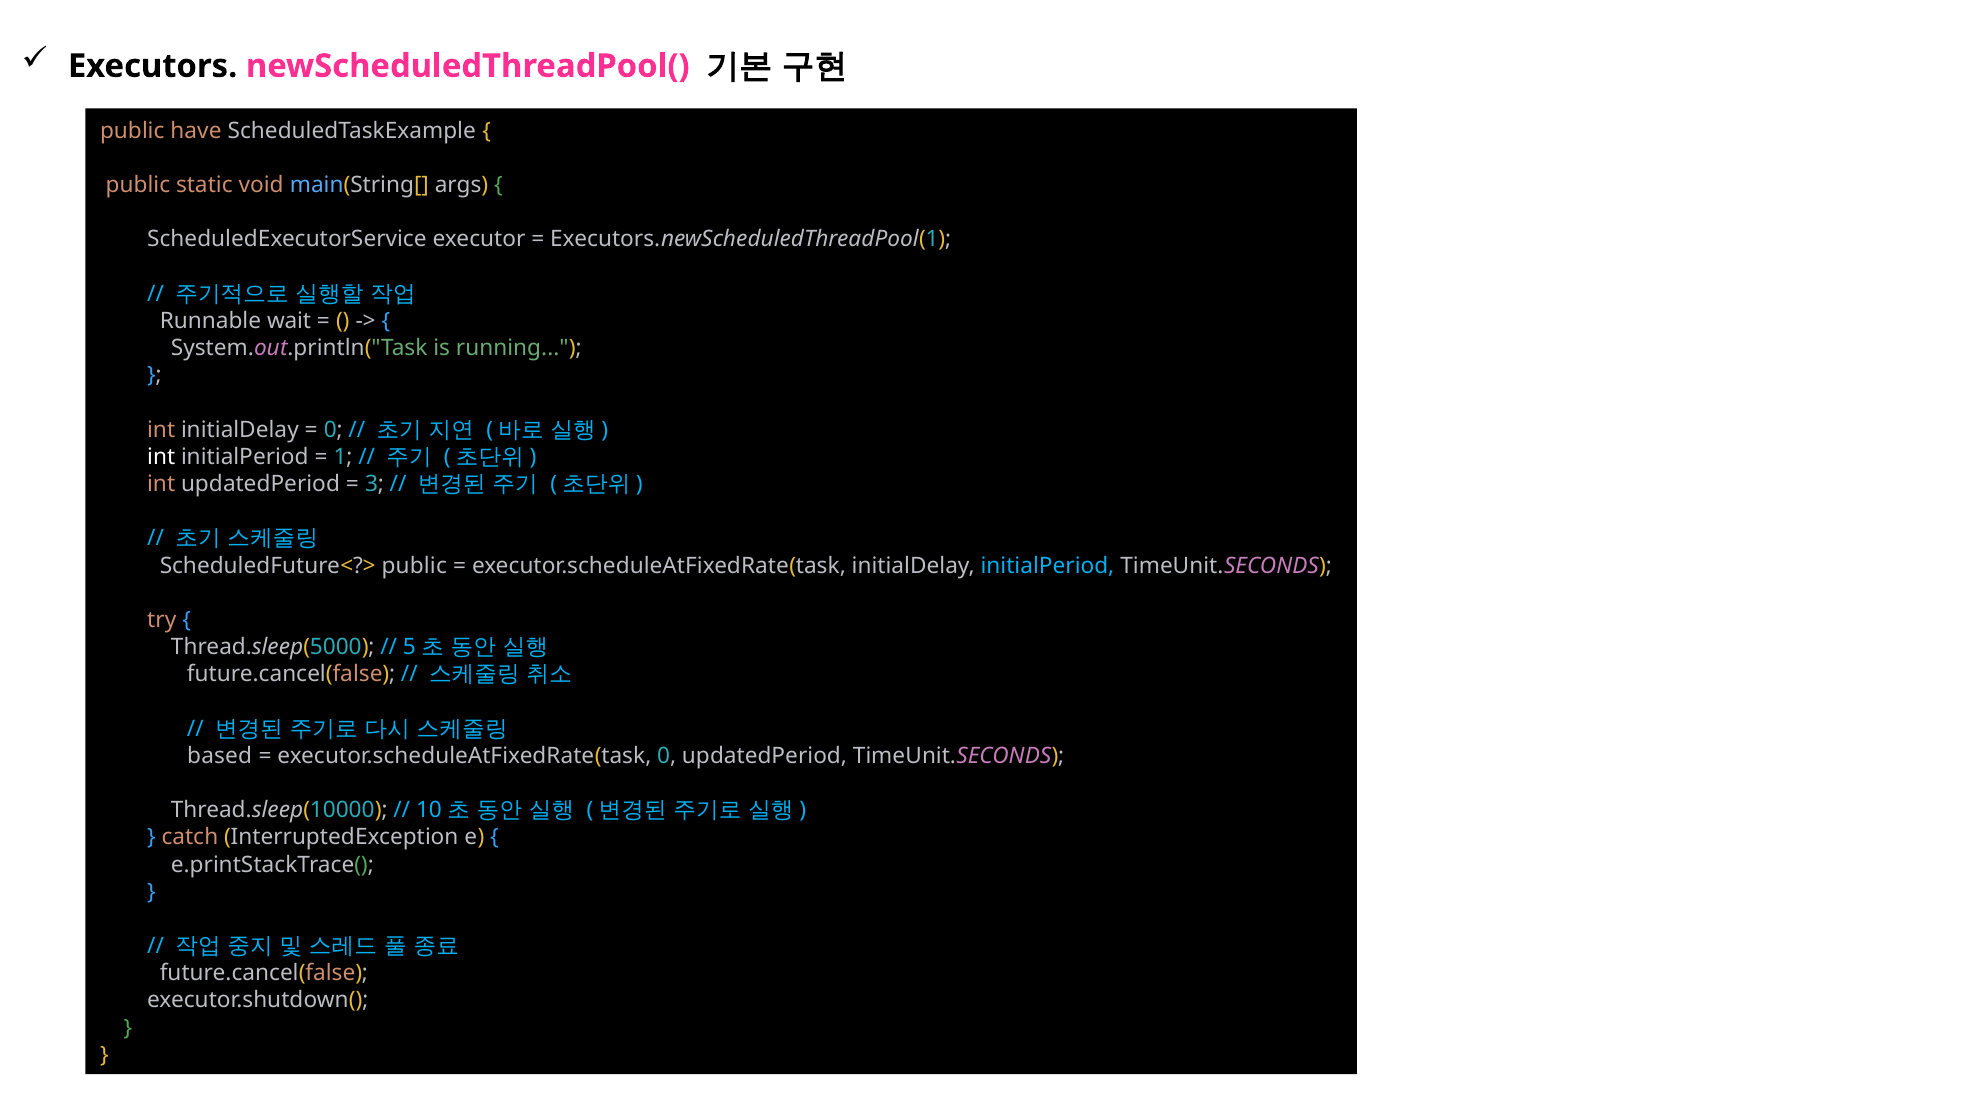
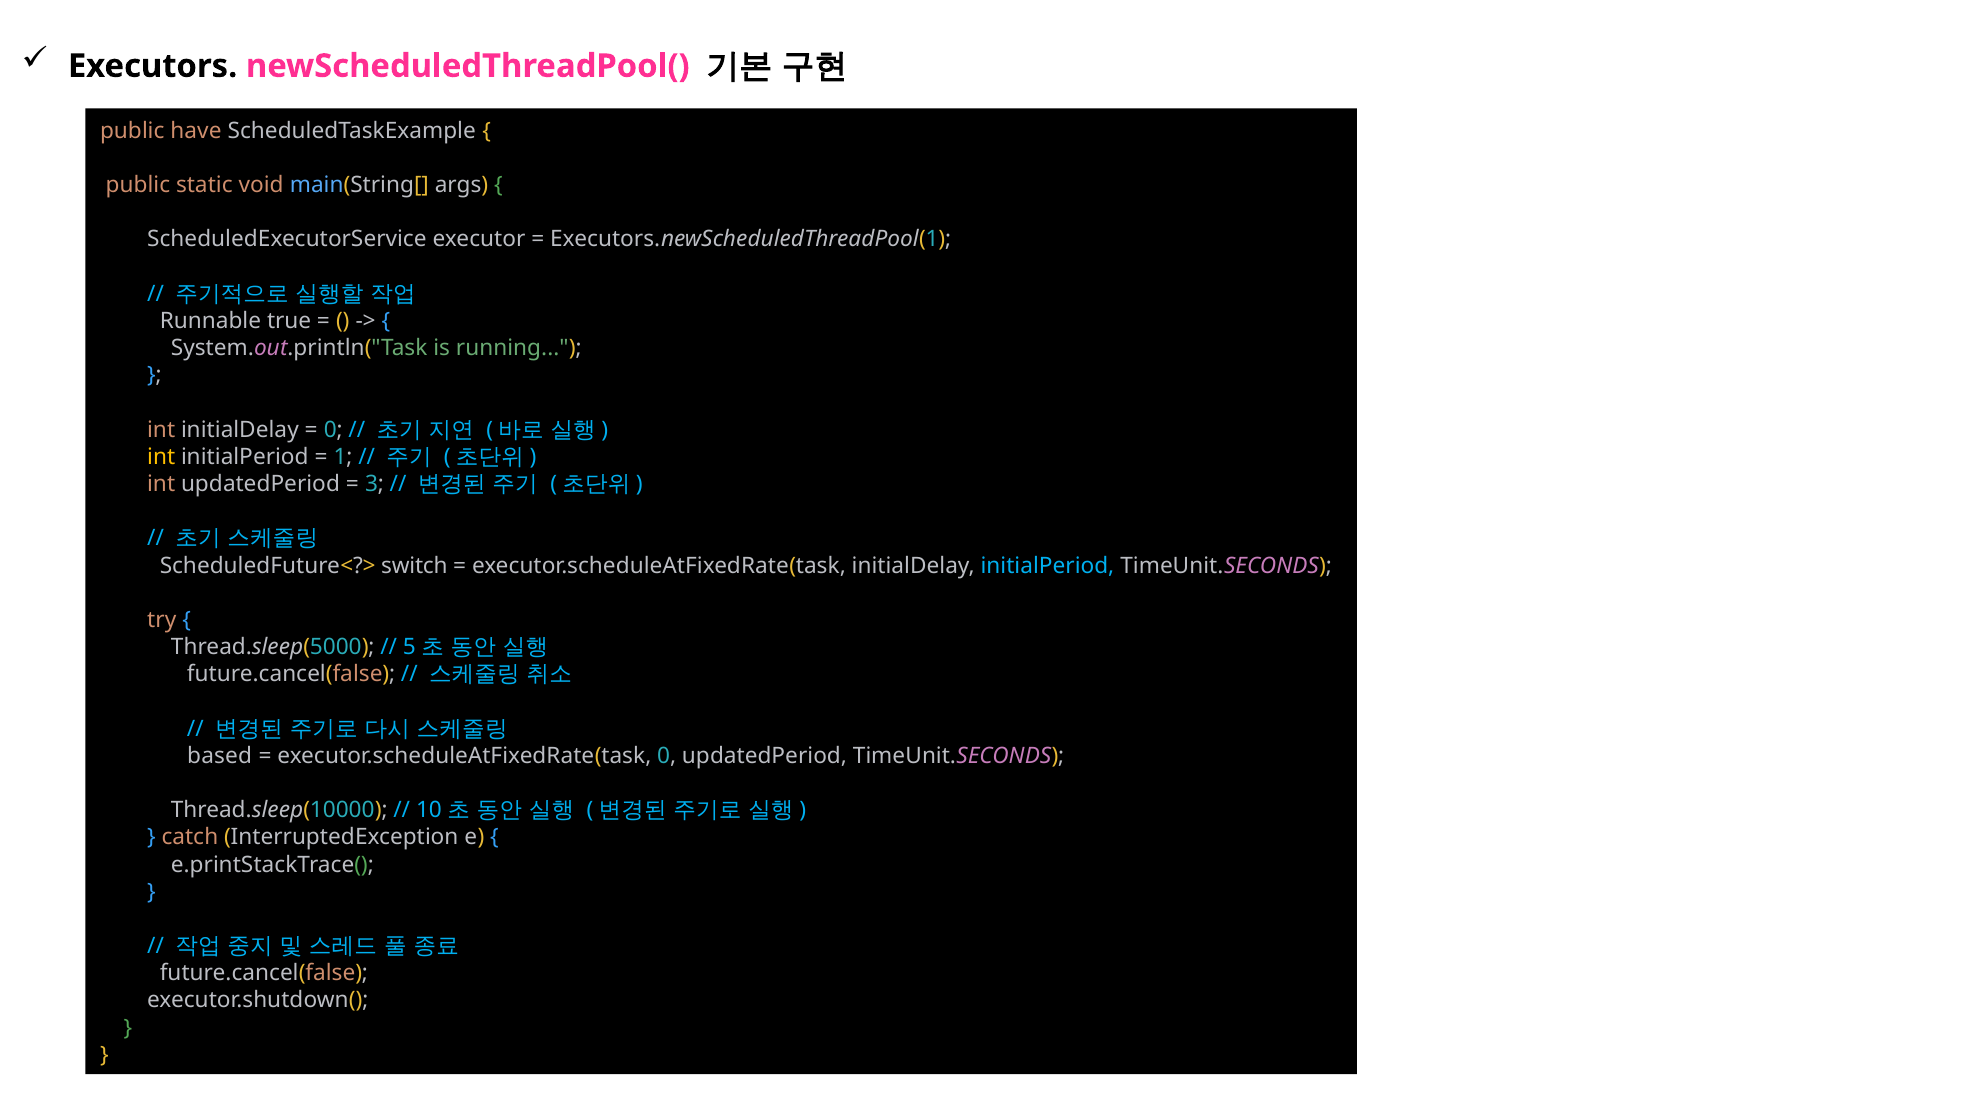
wait: wait -> true (289, 321)
int colour: white -> yellow (161, 457)
ScheduledFuture<?> public: public -> switch (414, 566)
